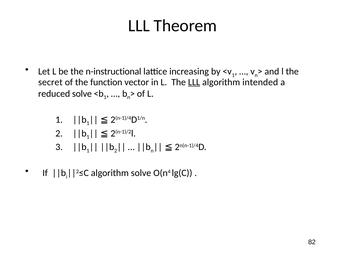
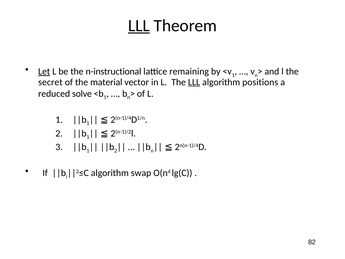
LLL underline: none -> present (139, 26)
Let underline: none -> present (44, 71)
increasing: increasing -> remaining (189, 71)
function: function -> material (106, 82)
intended: intended -> positions (260, 82)
algorithm solve: solve -> swap (141, 173)
